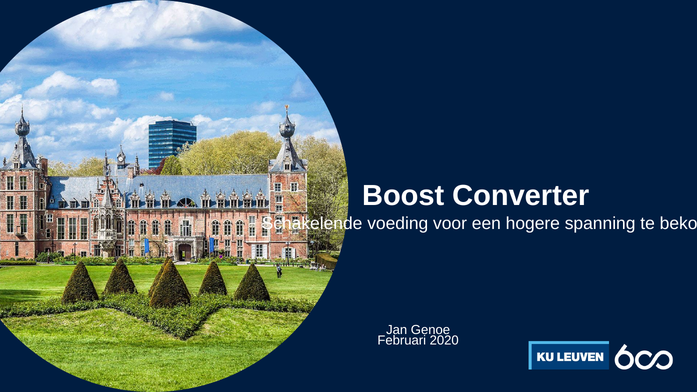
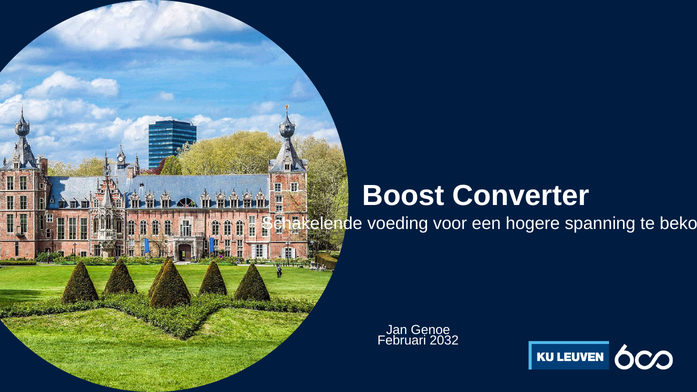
2020: 2020 -> 2032 (444, 341)
